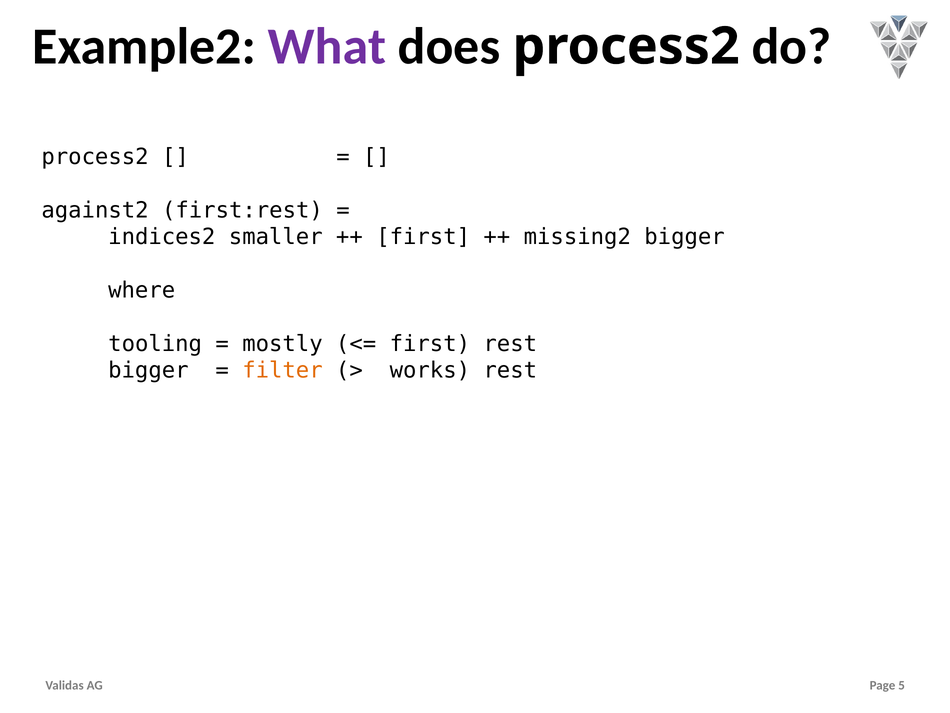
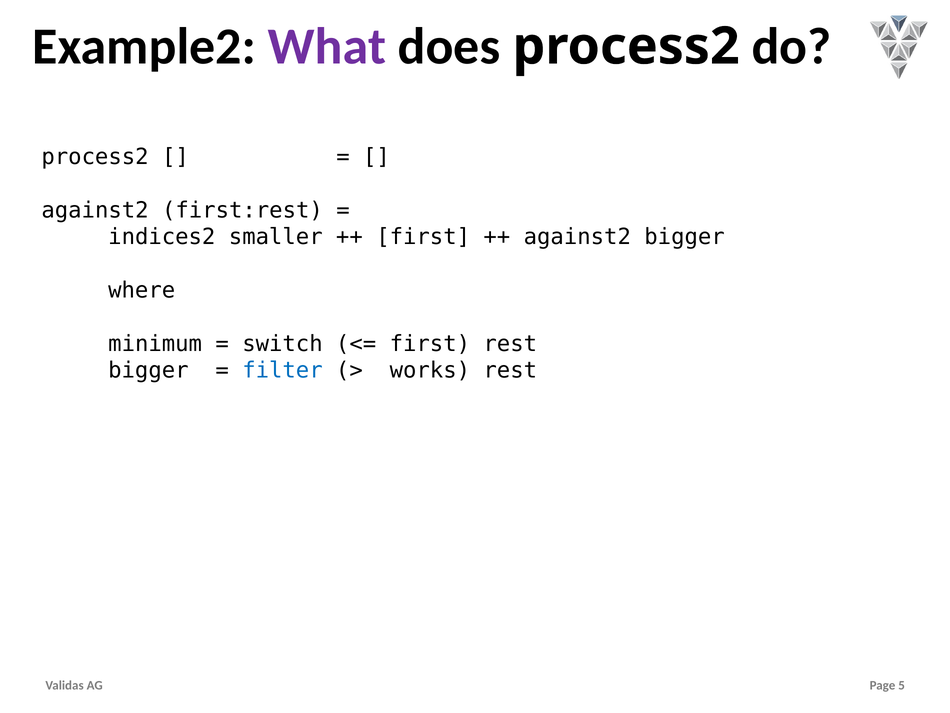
missing2: missing2 -> against2 (577, 237)
tooling: tooling -> minimum (155, 344)
mostly: mostly -> switch (282, 344)
filter colour: orange -> blue (282, 370)
